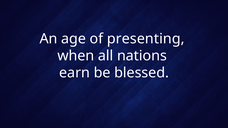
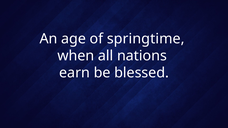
presenting: presenting -> springtime (146, 39)
